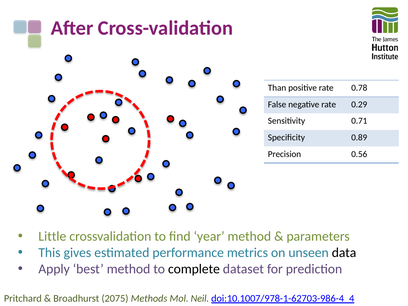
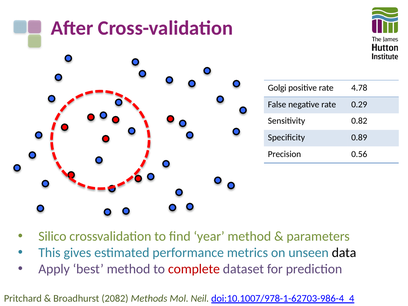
Than: Than -> Golgi (277, 88)
0.78: 0.78 -> 4.78 (359, 88)
0.71: 0.71 -> 0.82 (359, 121)
Little: Little -> Silico (52, 236)
complete colour: black -> red (194, 269)
2075: 2075 -> 2082 (115, 298)
